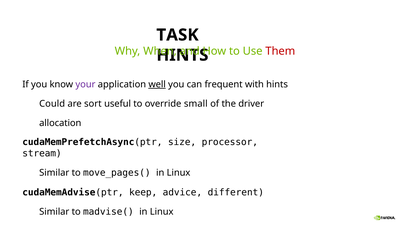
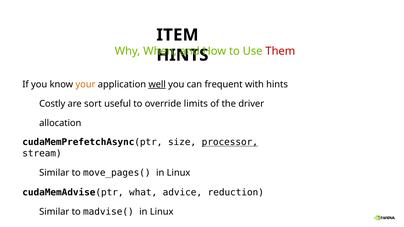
TASK: TASK -> ITEM (177, 35)
your colour: purple -> orange (85, 84)
Could: Could -> Costly (52, 104)
small: small -> limits (196, 104)
processor underline: none -> present (230, 142)
keep: keep -> what (143, 192)
different: different -> reduction (236, 192)
